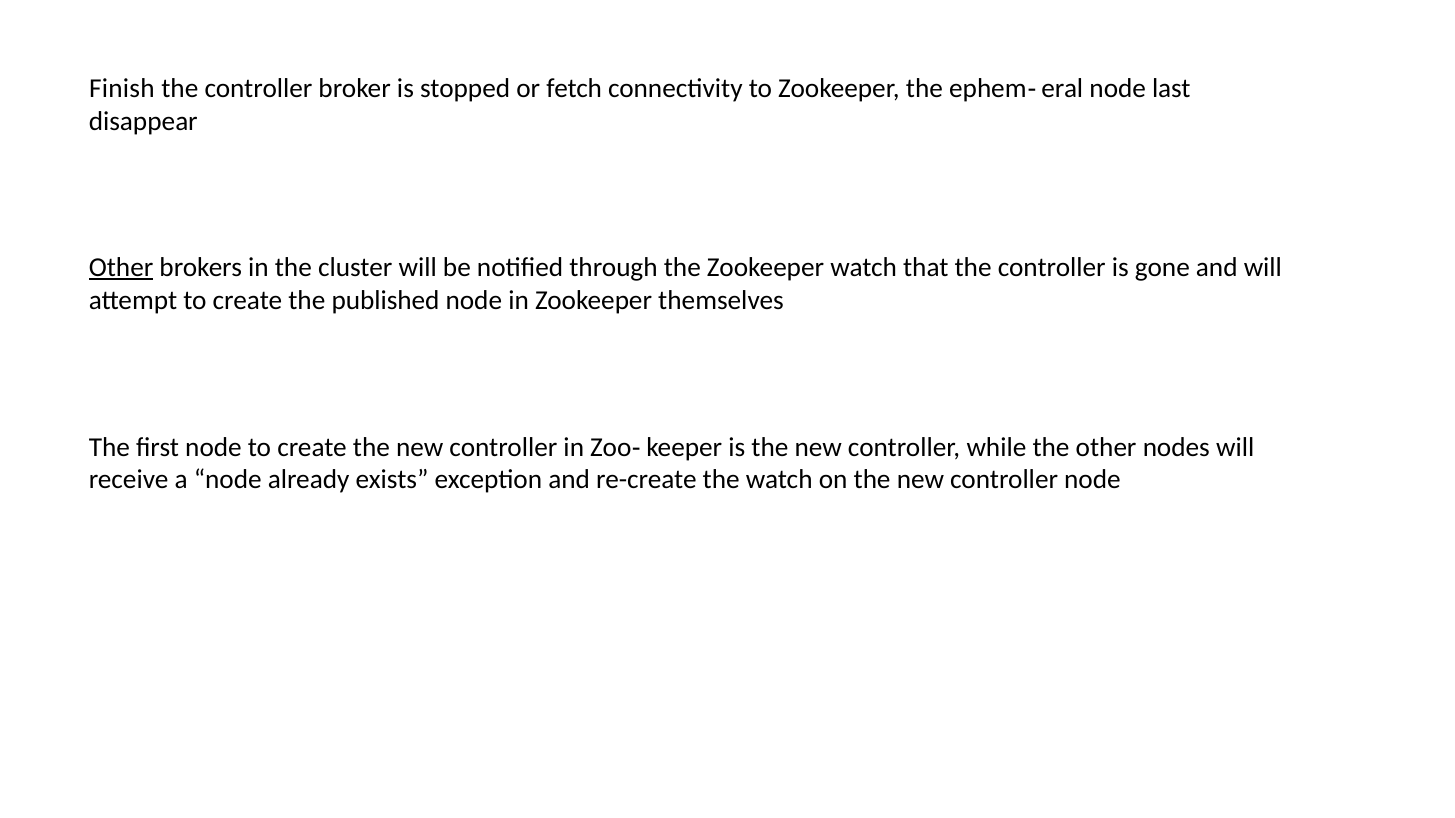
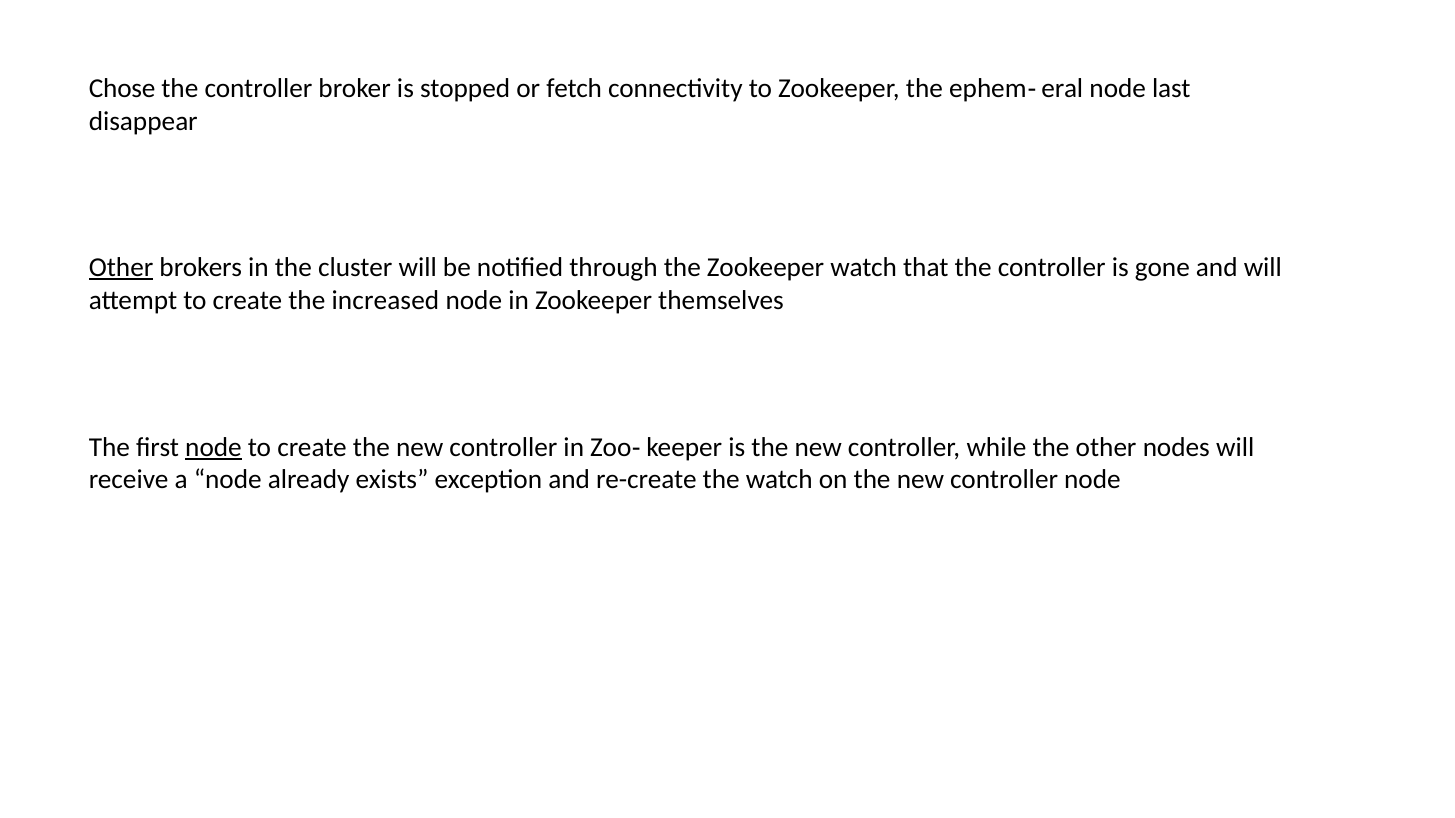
Finish: Finish -> Chose (122, 89)
published: published -> increased (385, 300)
node underline: none -> present (213, 447)
